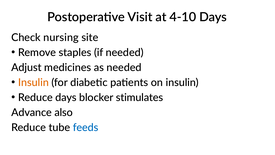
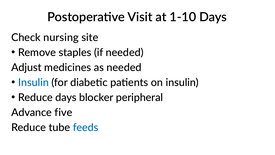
4-10: 4-10 -> 1-10 (183, 17)
Insulin colour: orange -> blue (34, 82)
stimulates: stimulates -> peripheral (140, 97)
also: also -> five (63, 112)
